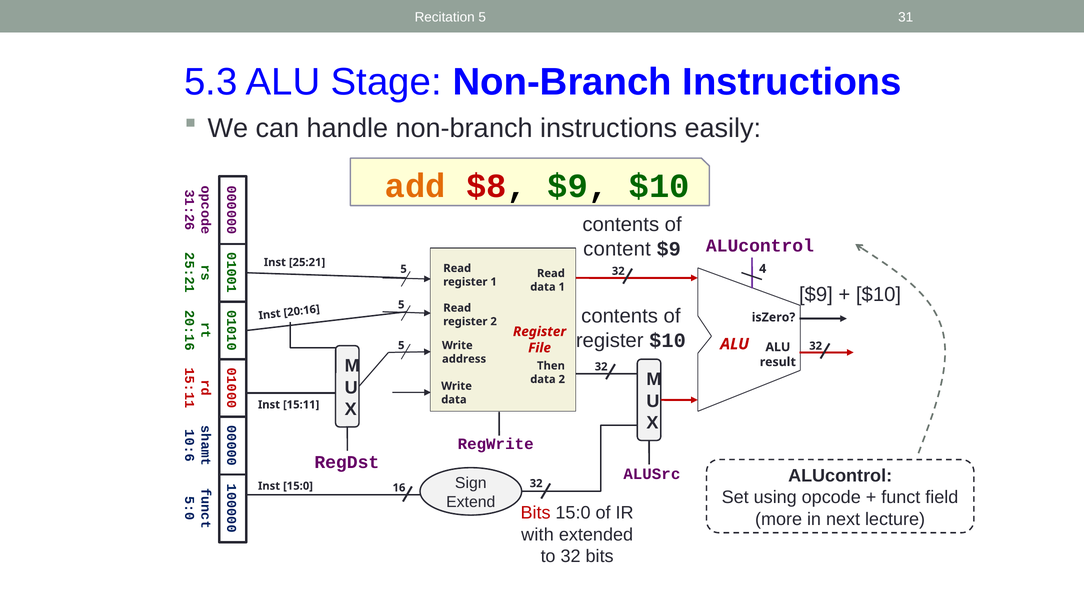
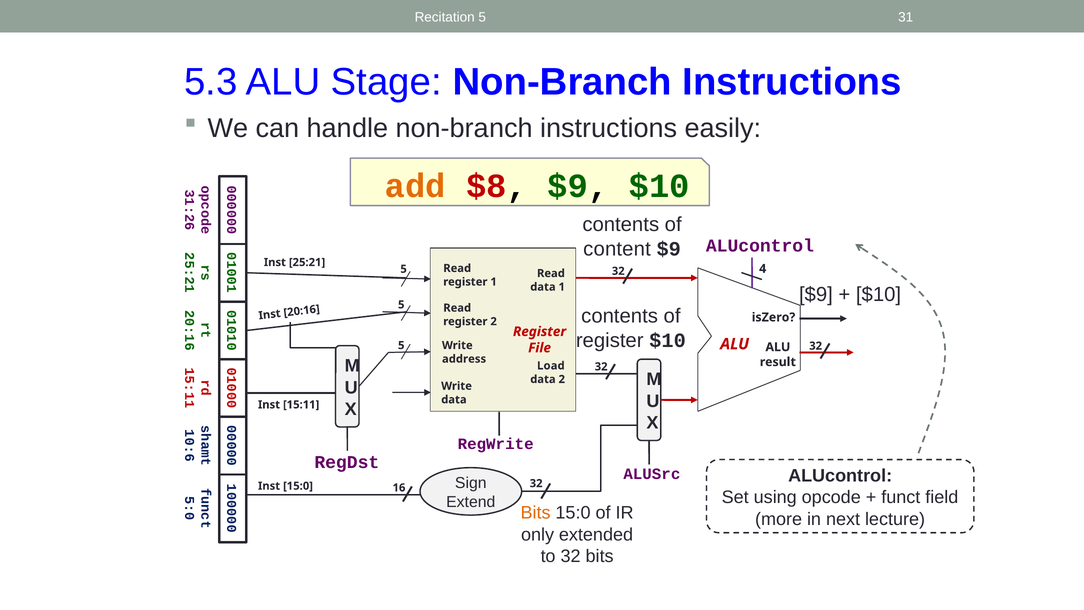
Then: Then -> Load (551, 366)
Bits colour: red -> orange (536, 513)
with: with -> only (538, 534)
